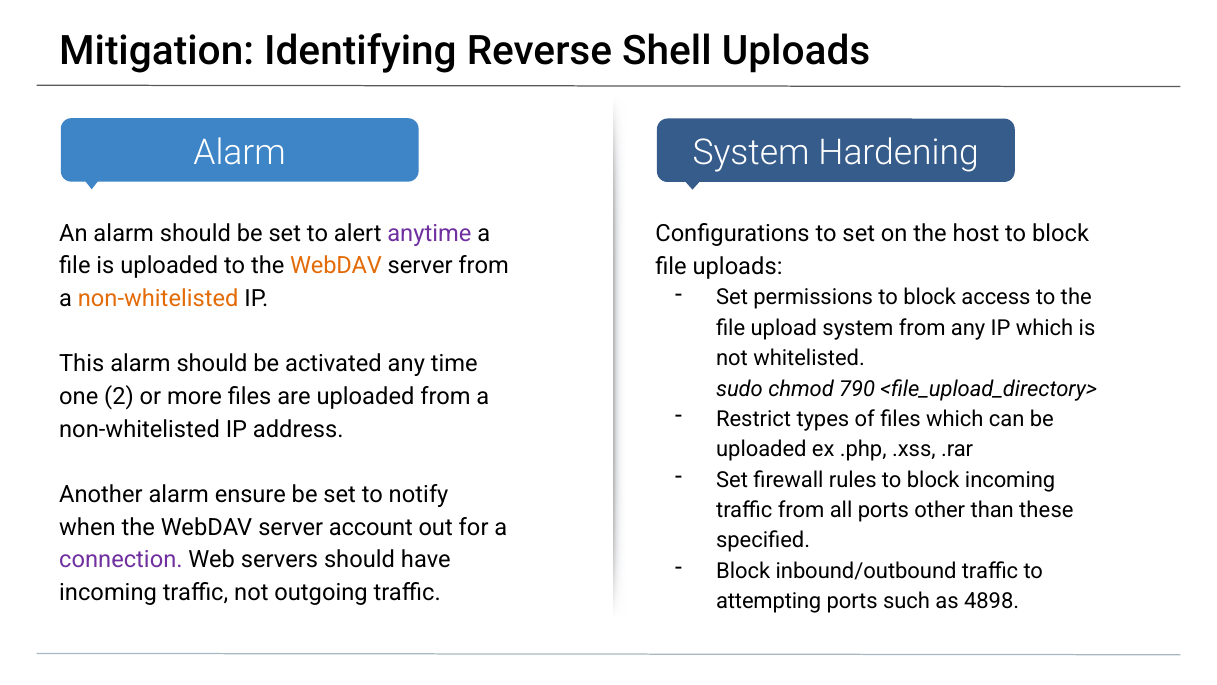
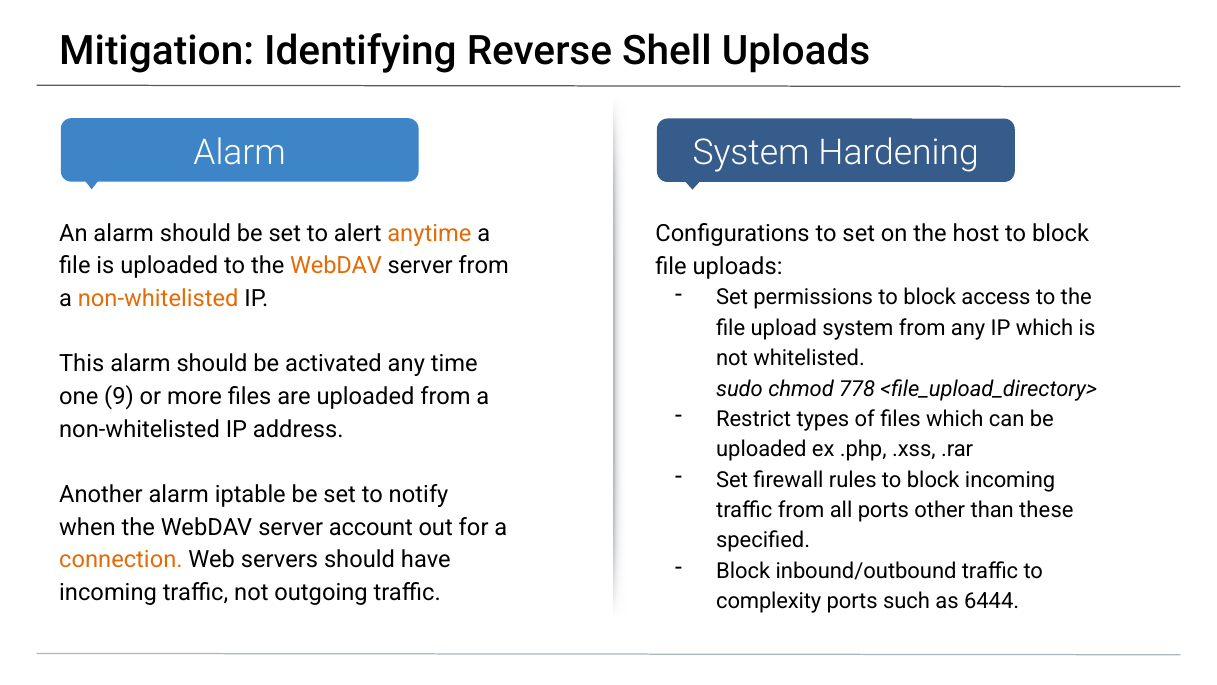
anytime colour: purple -> orange (429, 233)
790: 790 -> 778 (857, 389)
2: 2 -> 9 (119, 396)
ensure: ensure -> iptable (250, 494)
connection colour: purple -> orange (121, 560)
attempting: attempting -> complexity (769, 601)
4898: 4898 -> 6444 (992, 601)
